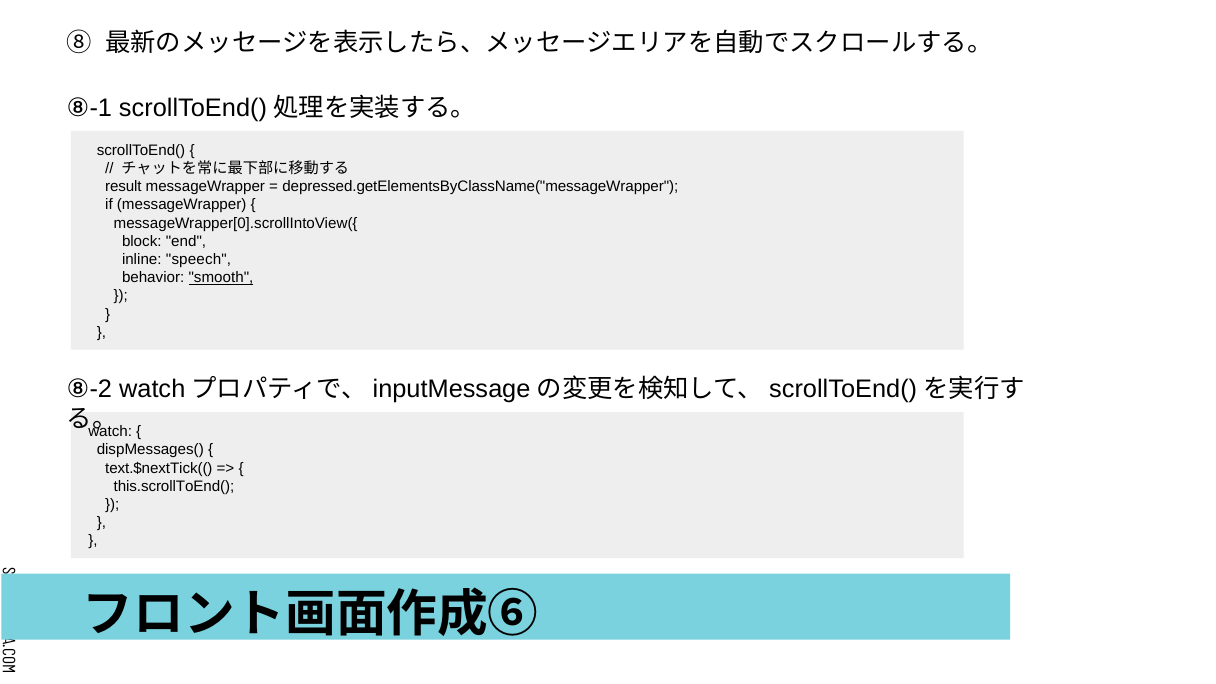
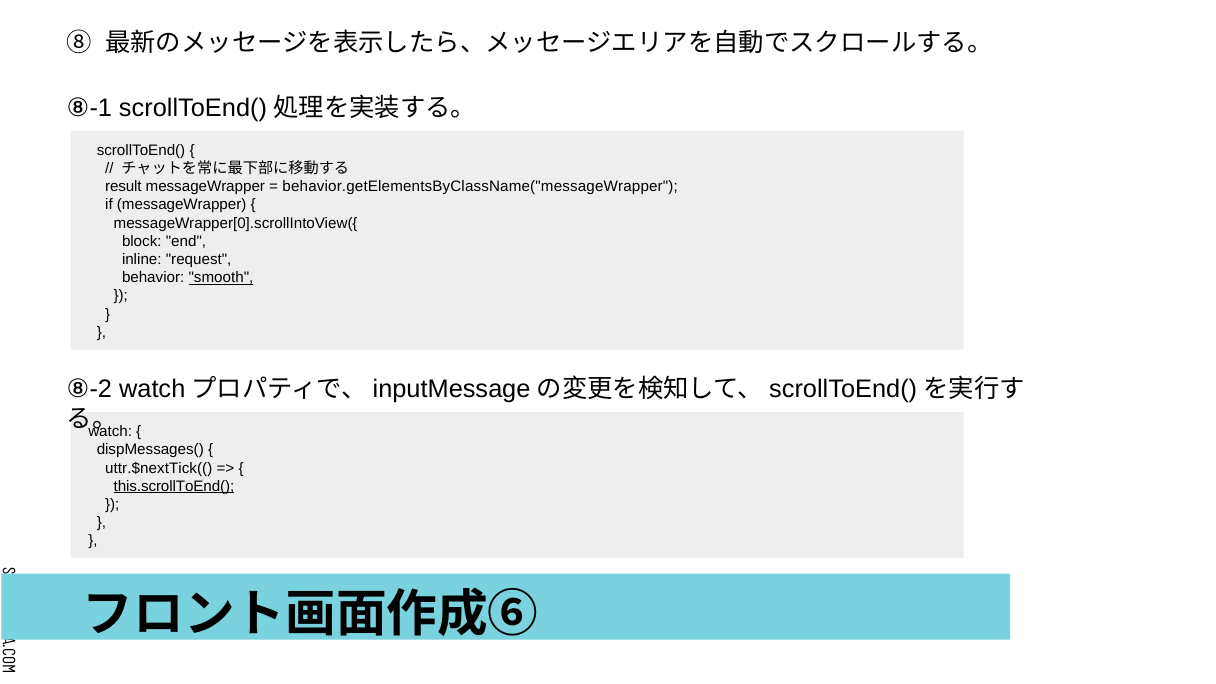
depressed.getElementsByClassName("messageWrapper: depressed.getElementsByClassName("messageWrapper -> behavior.getElementsByClassName("messageWrapper (480, 187)
speech: speech -> request (199, 260)
text.$nextTick((: text.$nextTick(( -> uttr.$nextTick(( (159, 468)
this.scrollToEnd( underline: none -> present (174, 486)
